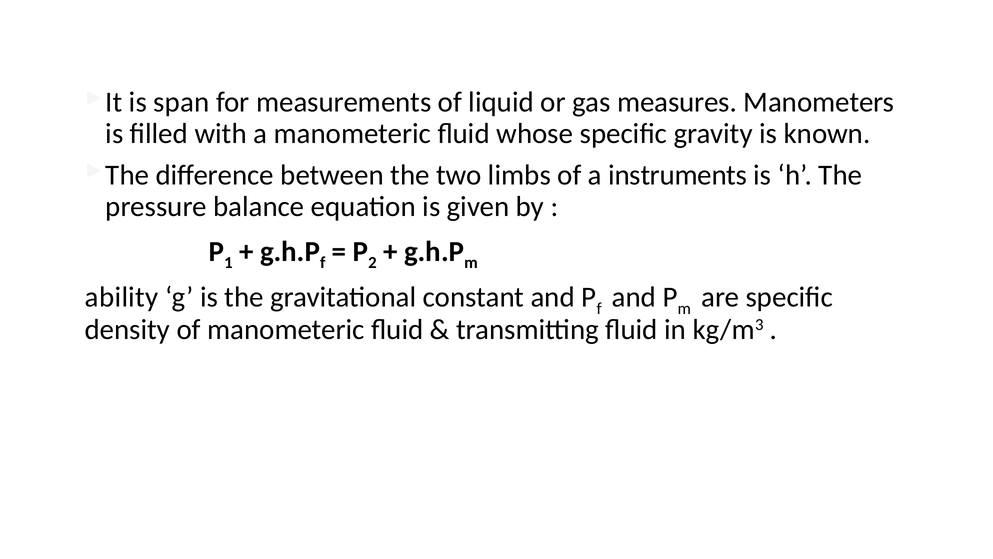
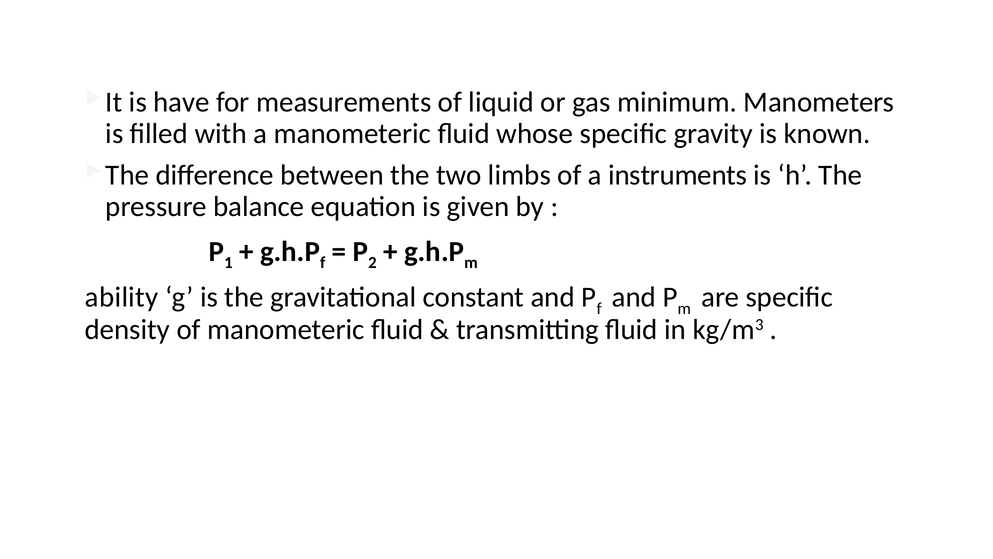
span: span -> have (182, 102)
measures: measures -> minimum (677, 102)
